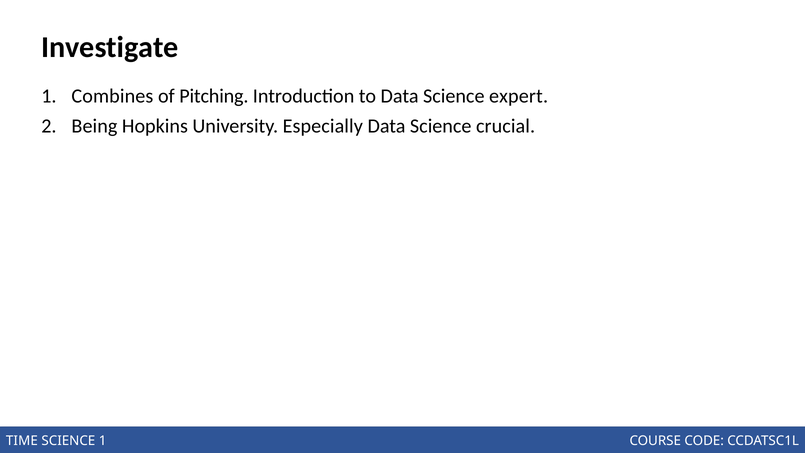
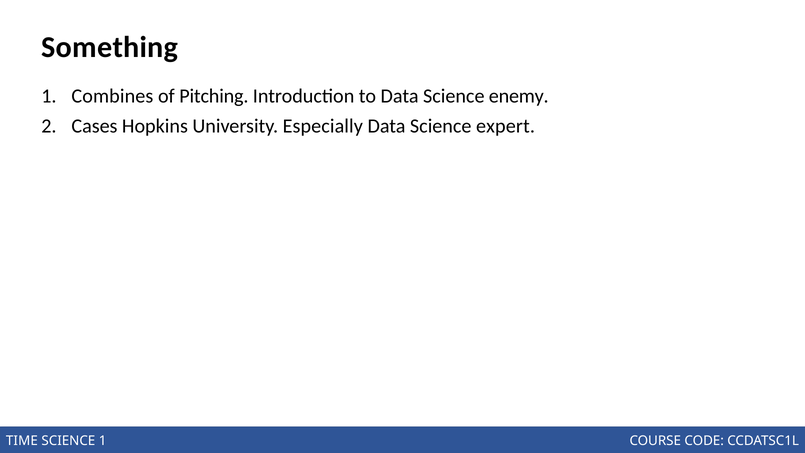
Investigate: Investigate -> Something (110, 47)
expert: expert -> enemy (519, 96)
Being: Being -> Cases (94, 126)
crucial: crucial -> expert (506, 126)
